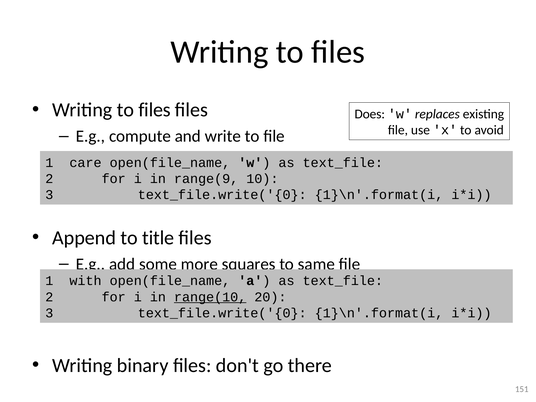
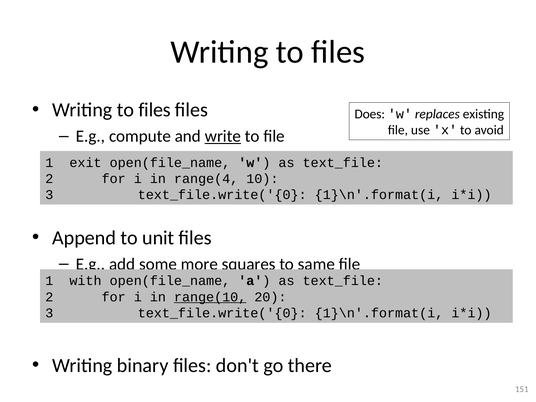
write underline: none -> present (223, 136)
care: care -> exit (86, 163)
range(9: range(9 -> range(4 (206, 179)
title: title -> unit (158, 238)
